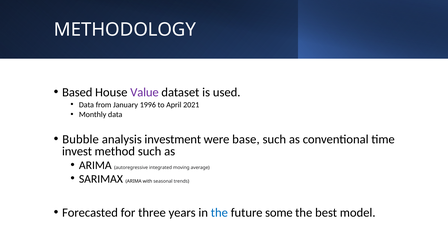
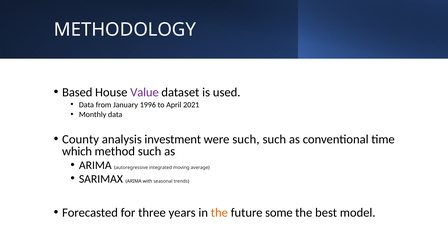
Bubble: Bubble -> County (81, 139)
were base: base -> such (246, 139)
invest: invest -> which (77, 151)
the colour: blue -> orange (219, 213)
